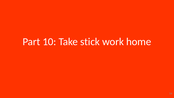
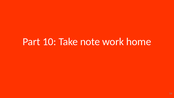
stick: stick -> note (90, 42)
